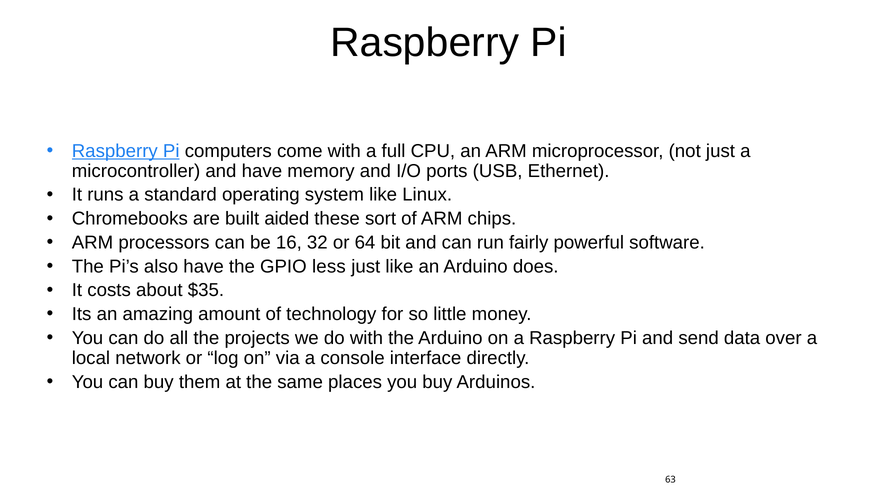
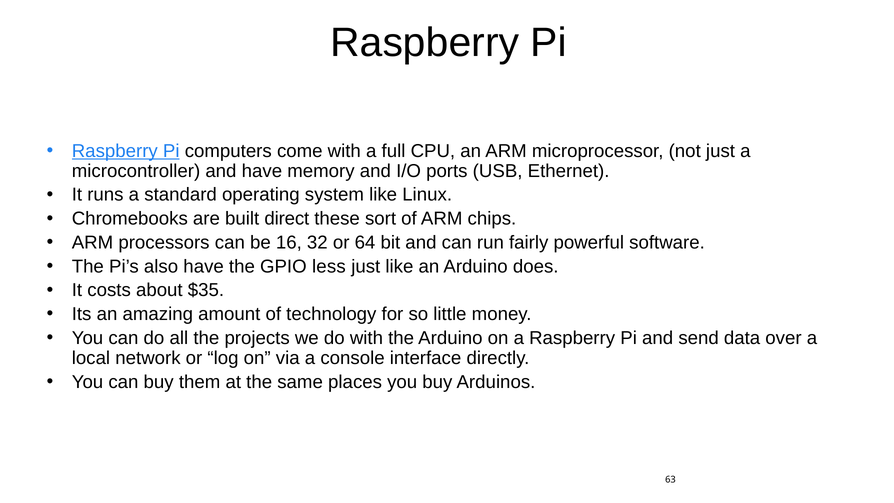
aided: aided -> direct (287, 219)
